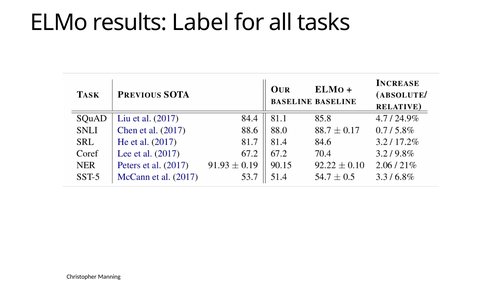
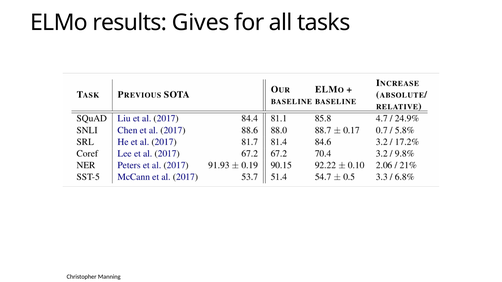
Label: Label -> Gives (201, 23)
